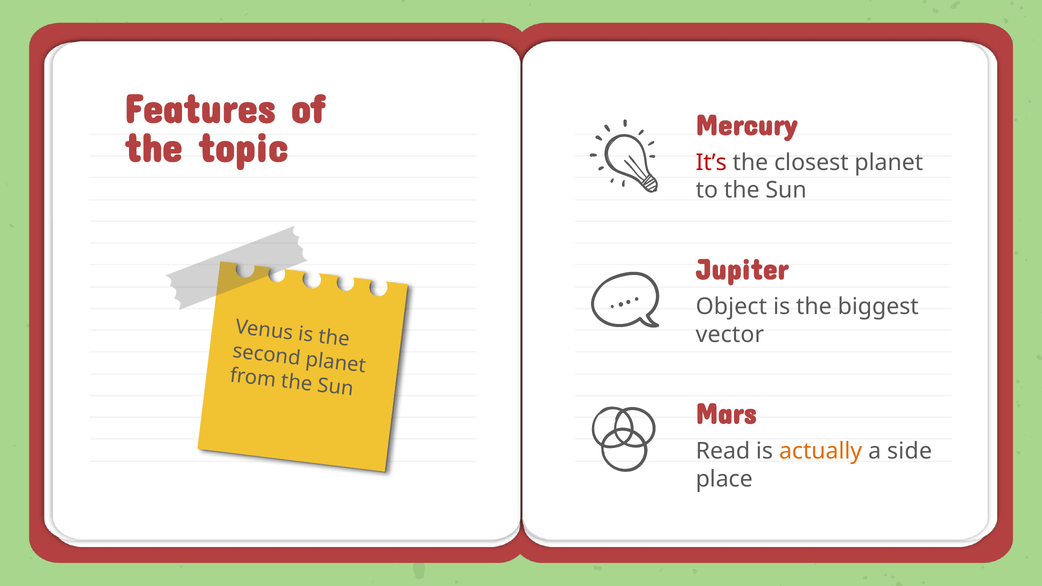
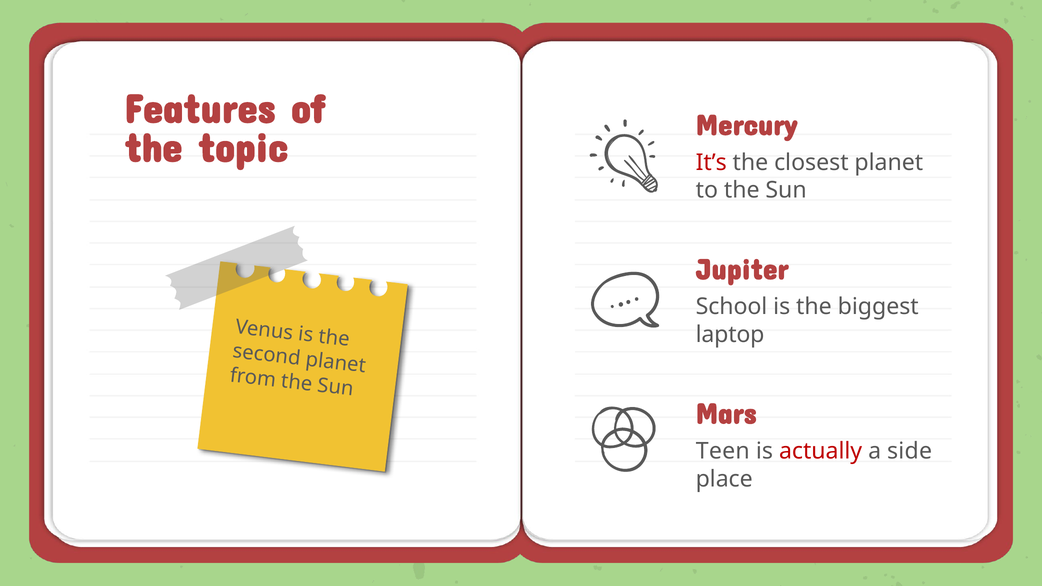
Object: Object -> School (731, 307)
vector: vector -> laptop (730, 335)
Read: Read -> Teen (723, 451)
actually colour: orange -> red (821, 451)
